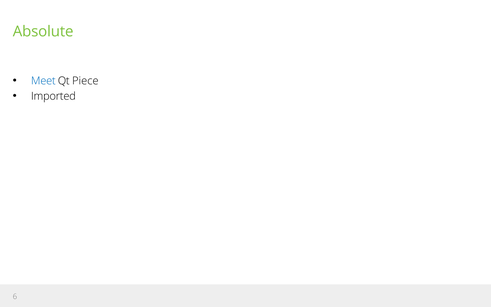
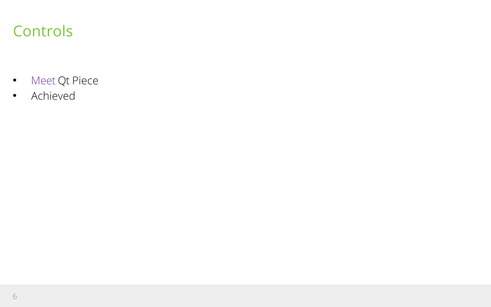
Absolute: Absolute -> Controls (43, 32)
Meet colour: blue -> purple (43, 81)
Imported: Imported -> Achieved (53, 96)
